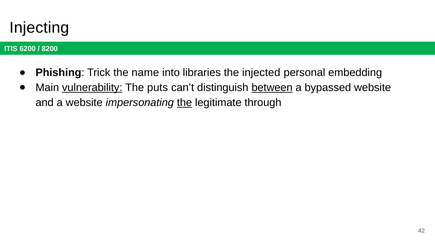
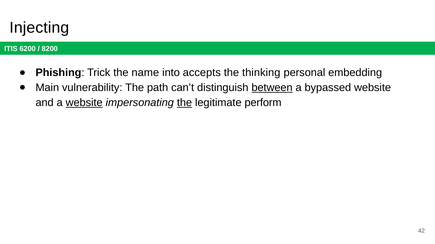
libraries: libraries -> accepts (202, 73)
injected: injected -> thinking (261, 73)
vulnerability underline: present -> none (92, 88)
puts: puts -> path (158, 88)
website underline: none -> present (84, 103)
through: through -> perform (263, 103)
